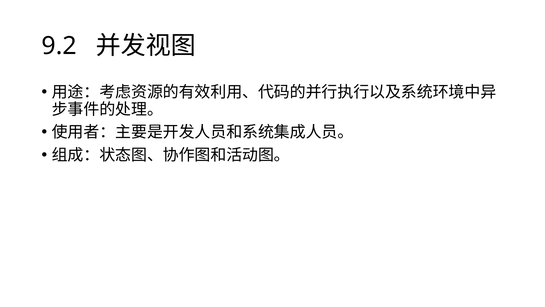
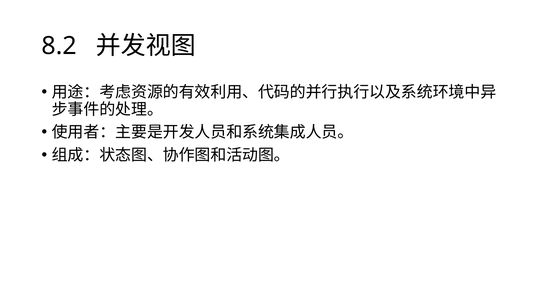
9.2: 9.2 -> 8.2 (59, 46)
